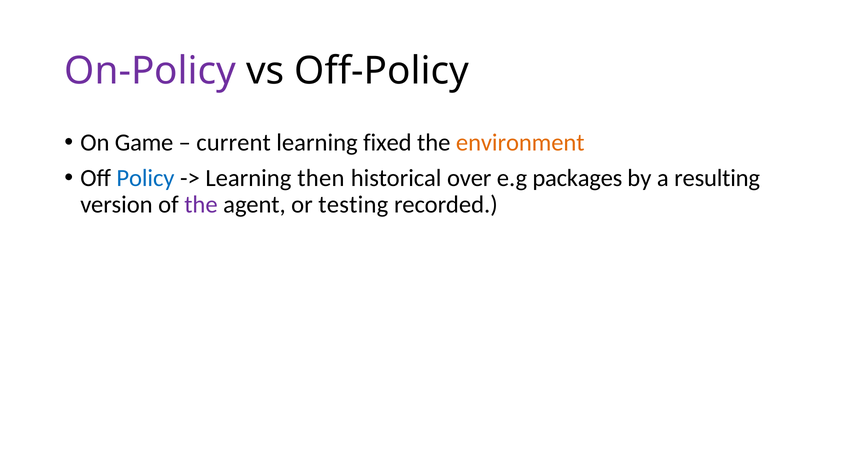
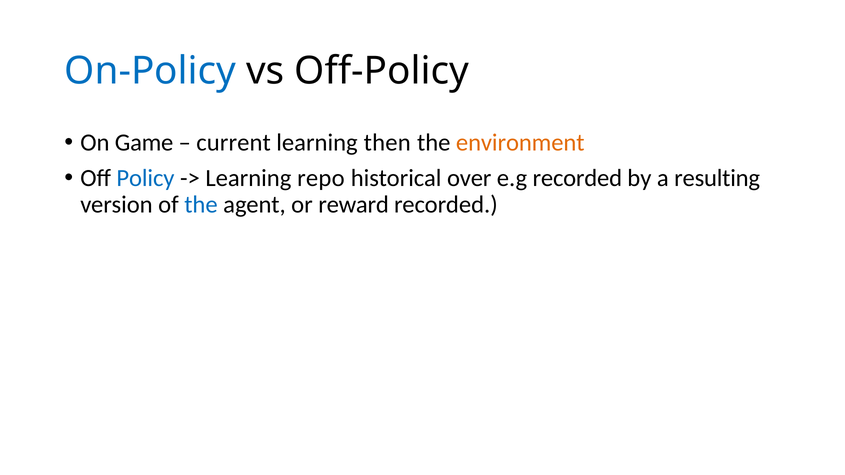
On-Policy colour: purple -> blue (150, 71)
fixed: fixed -> then (387, 143)
then: then -> repo (321, 178)
e.g packages: packages -> recorded (577, 178)
the colour: purple -> blue (201, 205)
testing: testing -> reward (354, 205)
